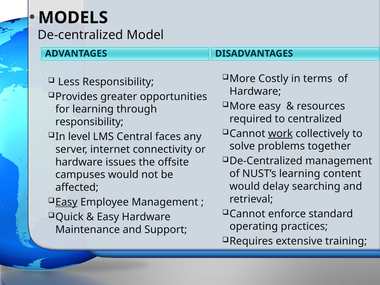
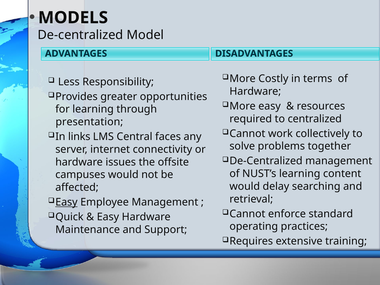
responsibility: responsibility -> presentation (89, 122)
work underline: present -> none (280, 134)
level: level -> links (79, 137)
